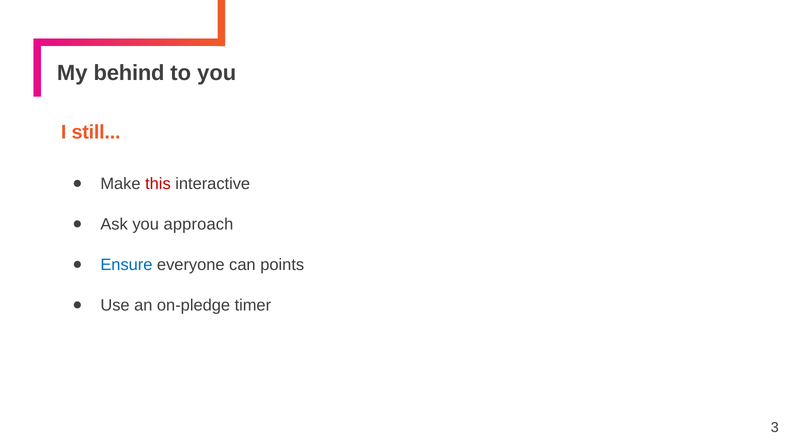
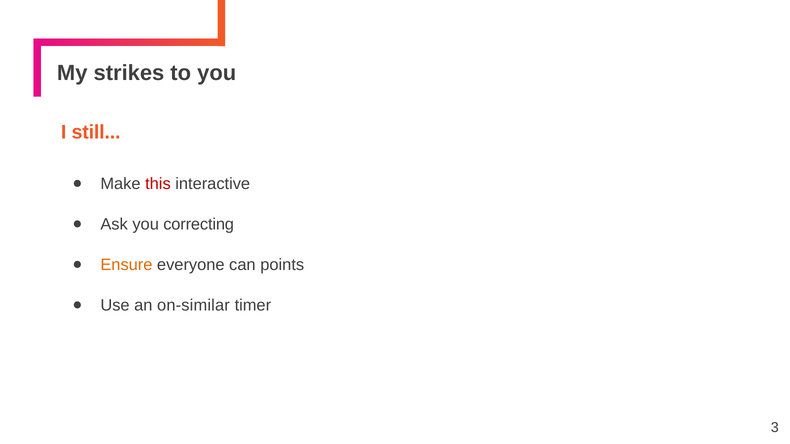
behind: behind -> strikes (129, 73)
approach: approach -> correcting (199, 224)
Ensure colour: blue -> orange (126, 265)
on-pledge: on-pledge -> on-similar (193, 306)
